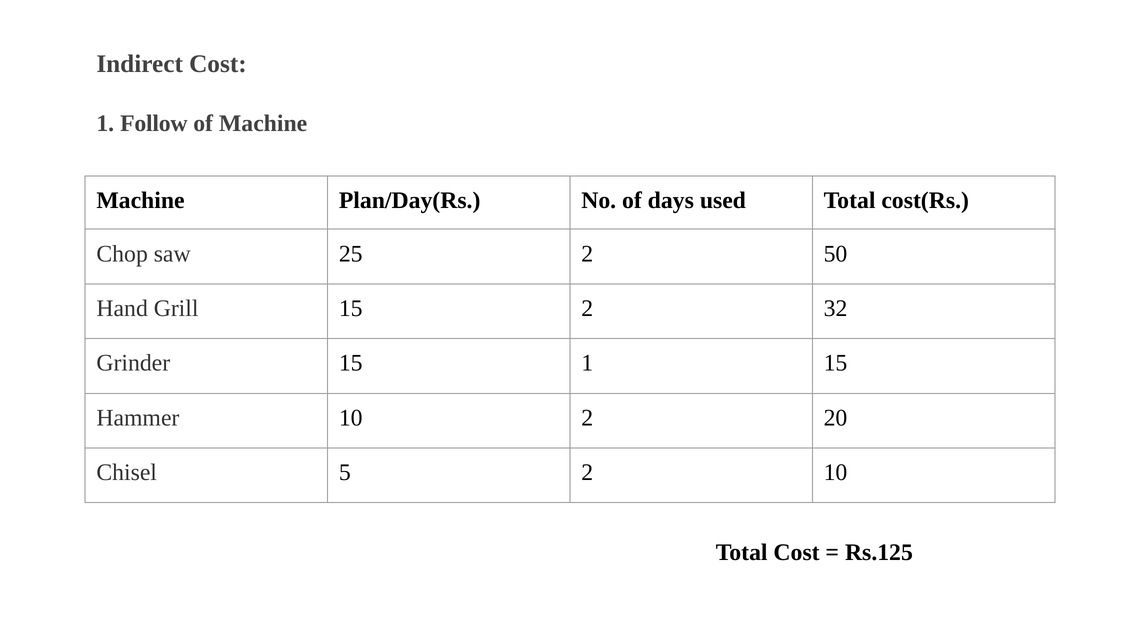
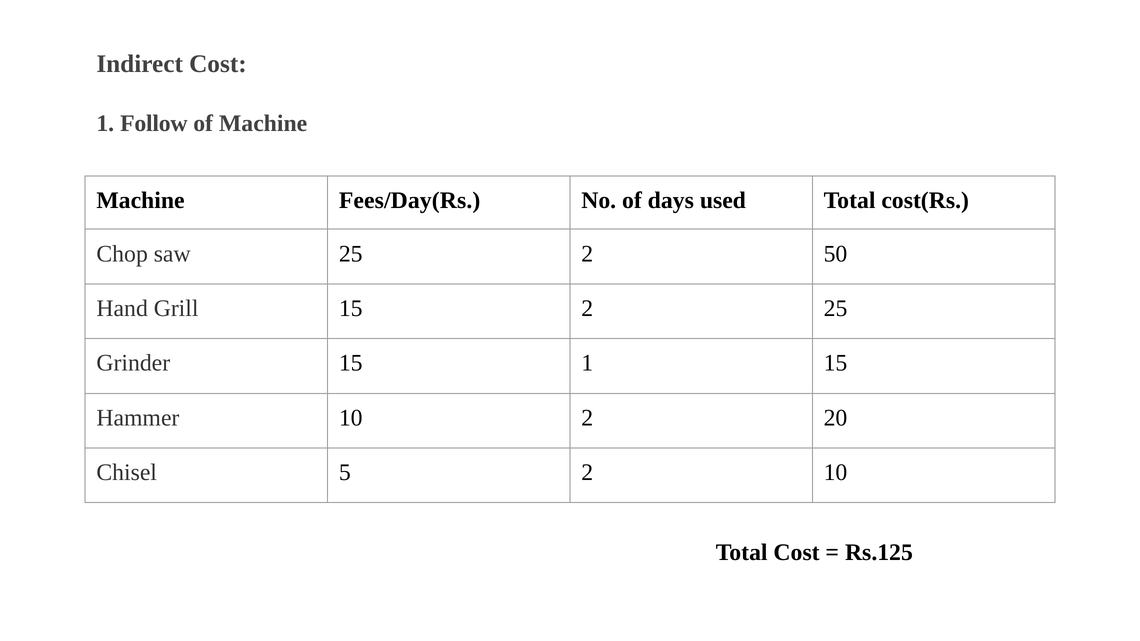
Plan/Day(Rs: Plan/Day(Rs -> Fees/Day(Rs (410, 201)
2 32: 32 -> 25 (836, 309)
